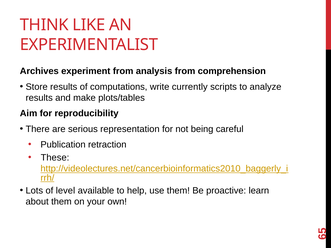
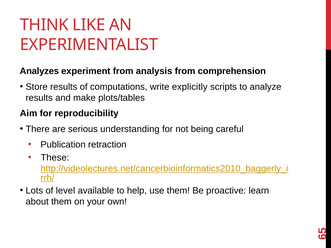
Archives: Archives -> Analyzes (39, 71)
currently: currently -> explicitly (190, 87)
representation: representation -> understanding (130, 129)
